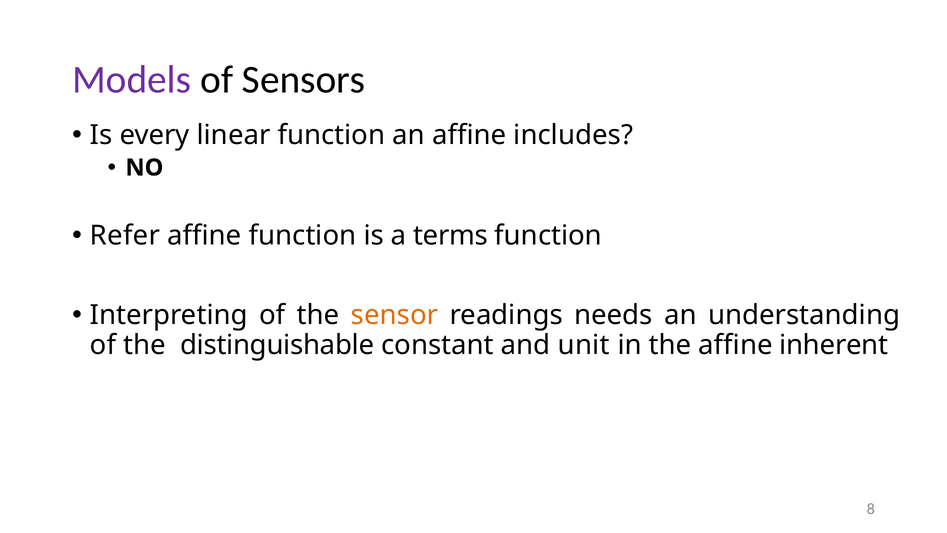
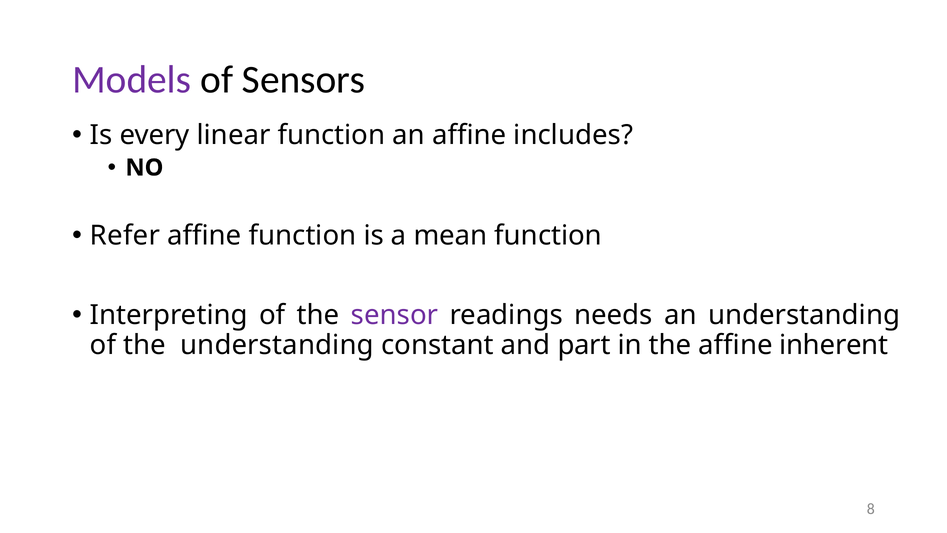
terms: terms -> mean (451, 236)
sensor colour: orange -> purple (395, 315)
the distinguishable: distinguishable -> understanding (277, 345)
unit: unit -> part (584, 345)
